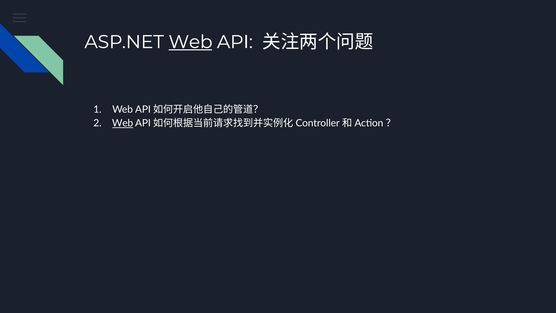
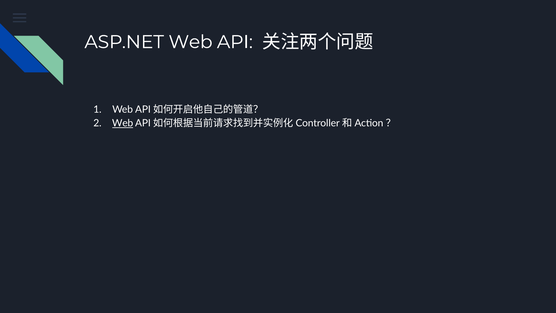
Web underline: present -> none (191, 42)
